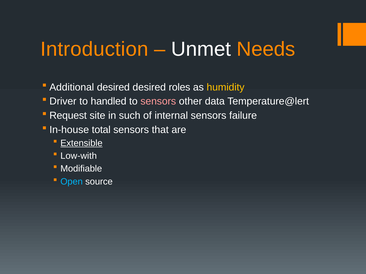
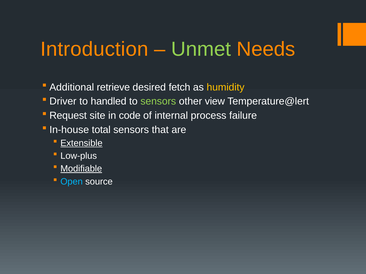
Unmet colour: white -> light green (201, 49)
Additional desired: desired -> retrieve (113, 87)
roles: roles -> fetch (180, 87)
sensors colour: pink -> light green (158, 102)
data: data -> view (215, 102)
such: such -> code (130, 116)
internal sensors: sensors -> process (209, 116)
Low-with: Low-with -> Low-plus (79, 156)
Modifiable underline: none -> present (81, 169)
